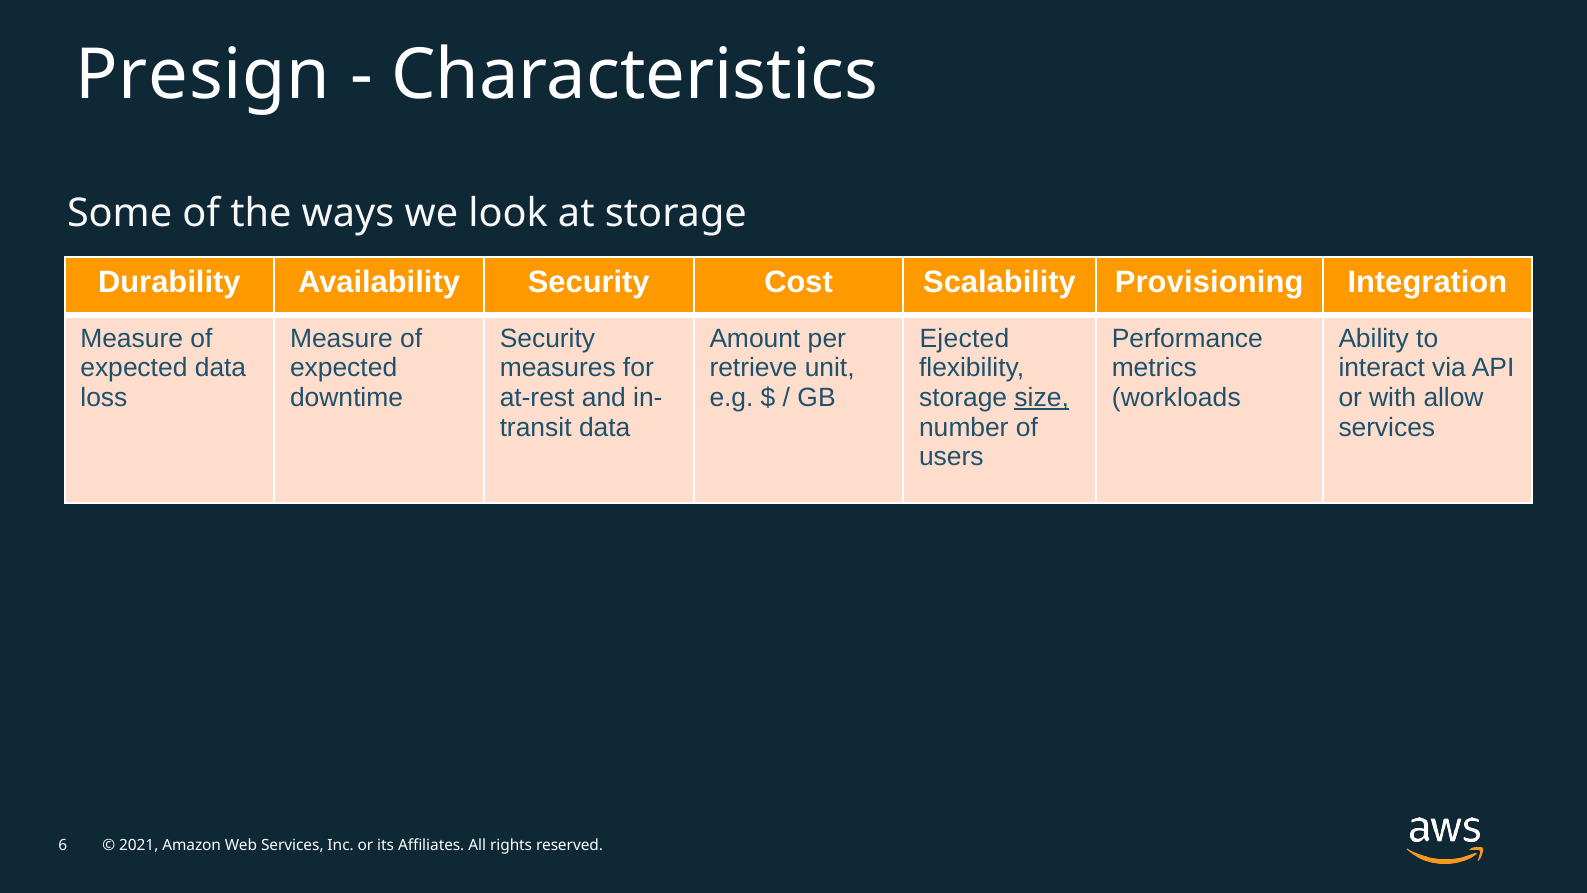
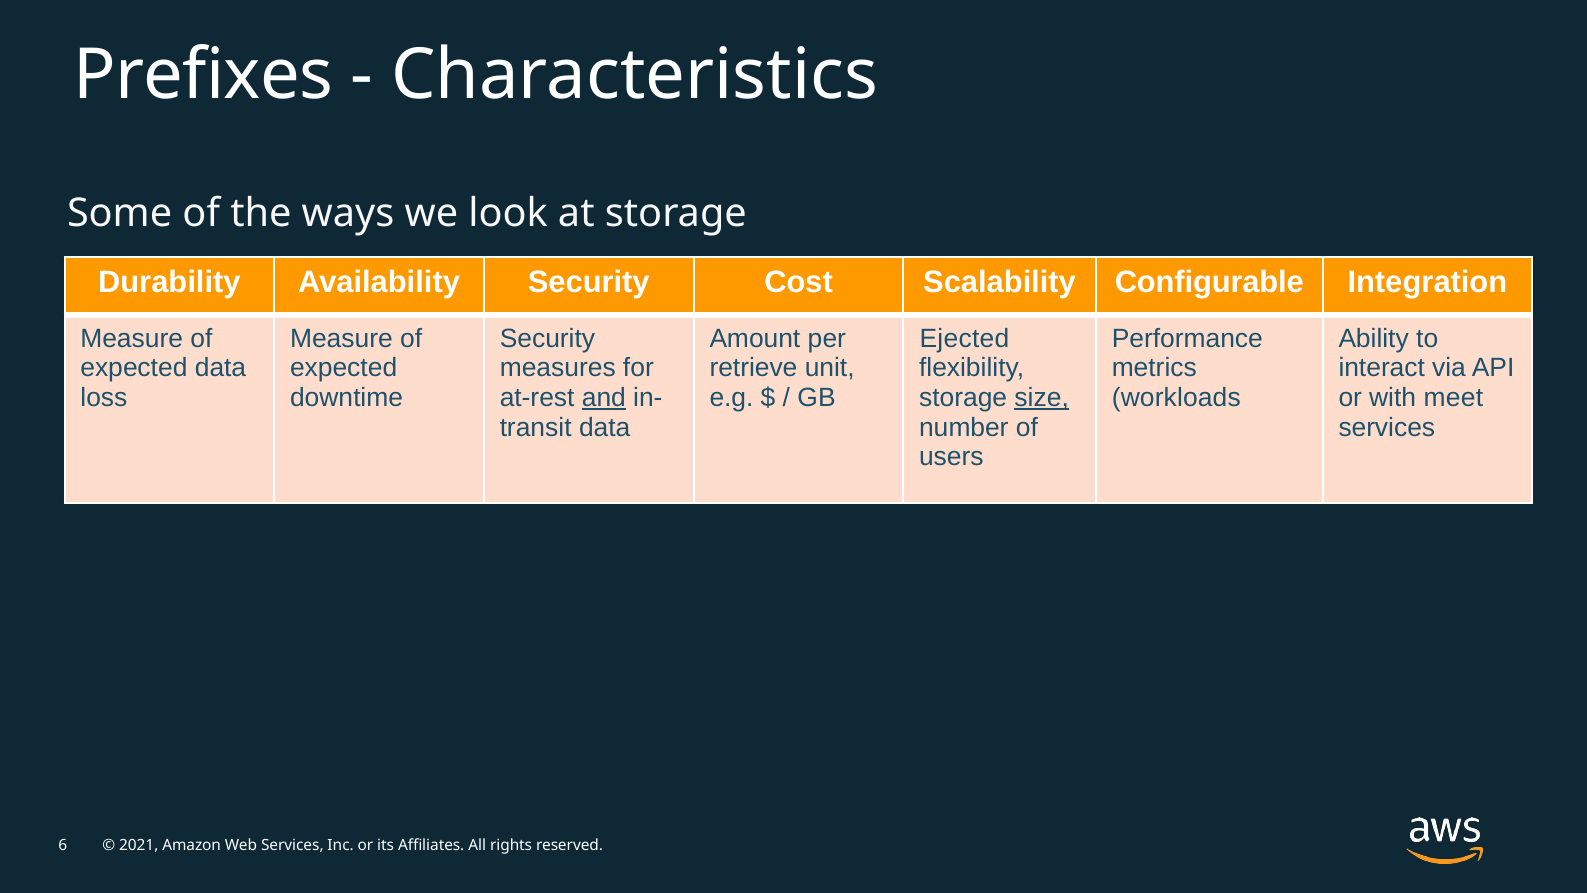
Presign: Presign -> Prefixes (203, 75)
Provisioning: Provisioning -> Configurable (1209, 283)
and underline: none -> present (604, 398)
allow: allow -> meet (1453, 398)
